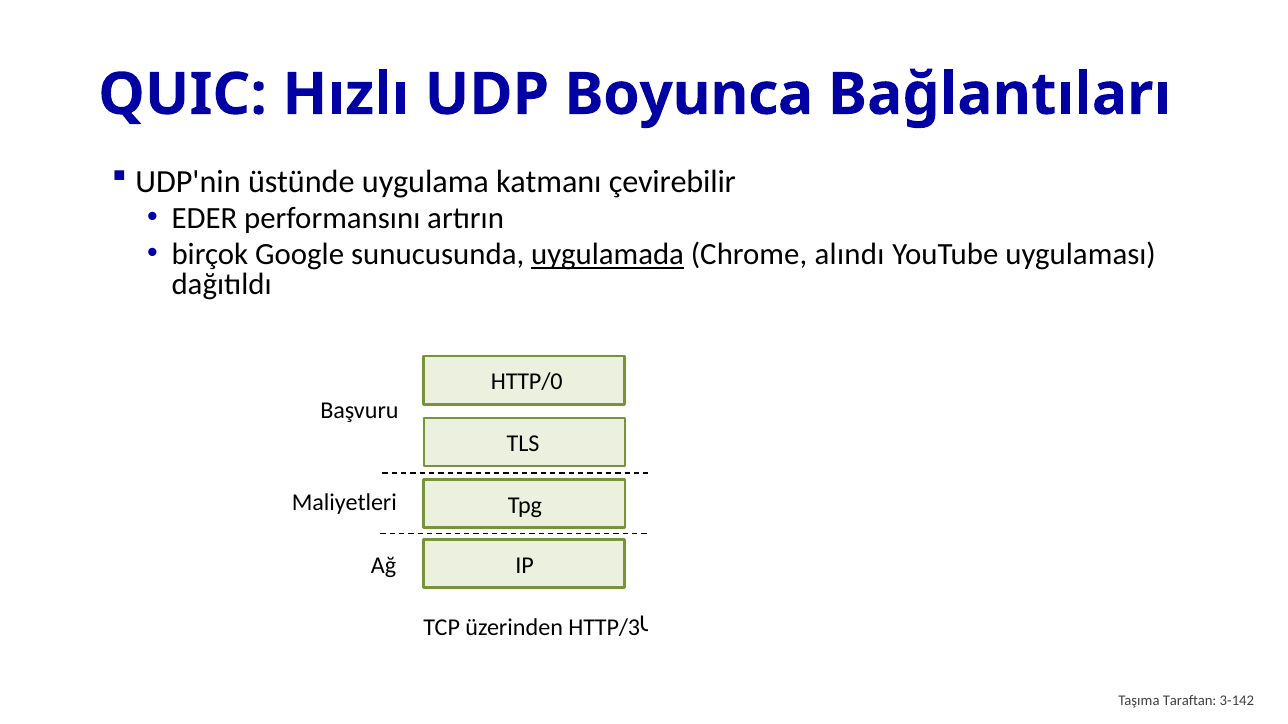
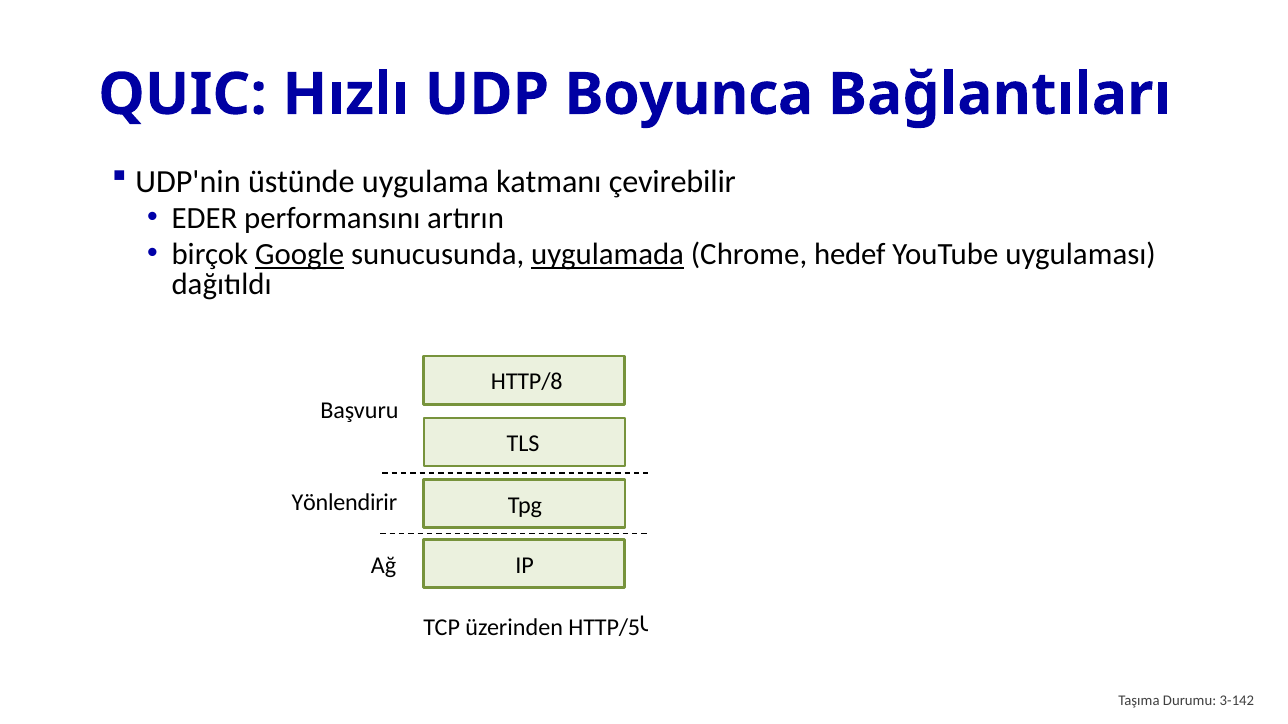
Google underline: none -> present (300, 255)
alındı: alındı -> hedef (850, 255)
HTTP/0: HTTP/0 -> HTTP/8 (527, 382)
Maliyetleri: Maliyetleri -> Yönlendirir (344, 503)
üzerinden HTTP/3: HTTP/3 -> HTTP/5 (604, 628)
Taraftan: Taraftan -> Durumu (1190, 701)
